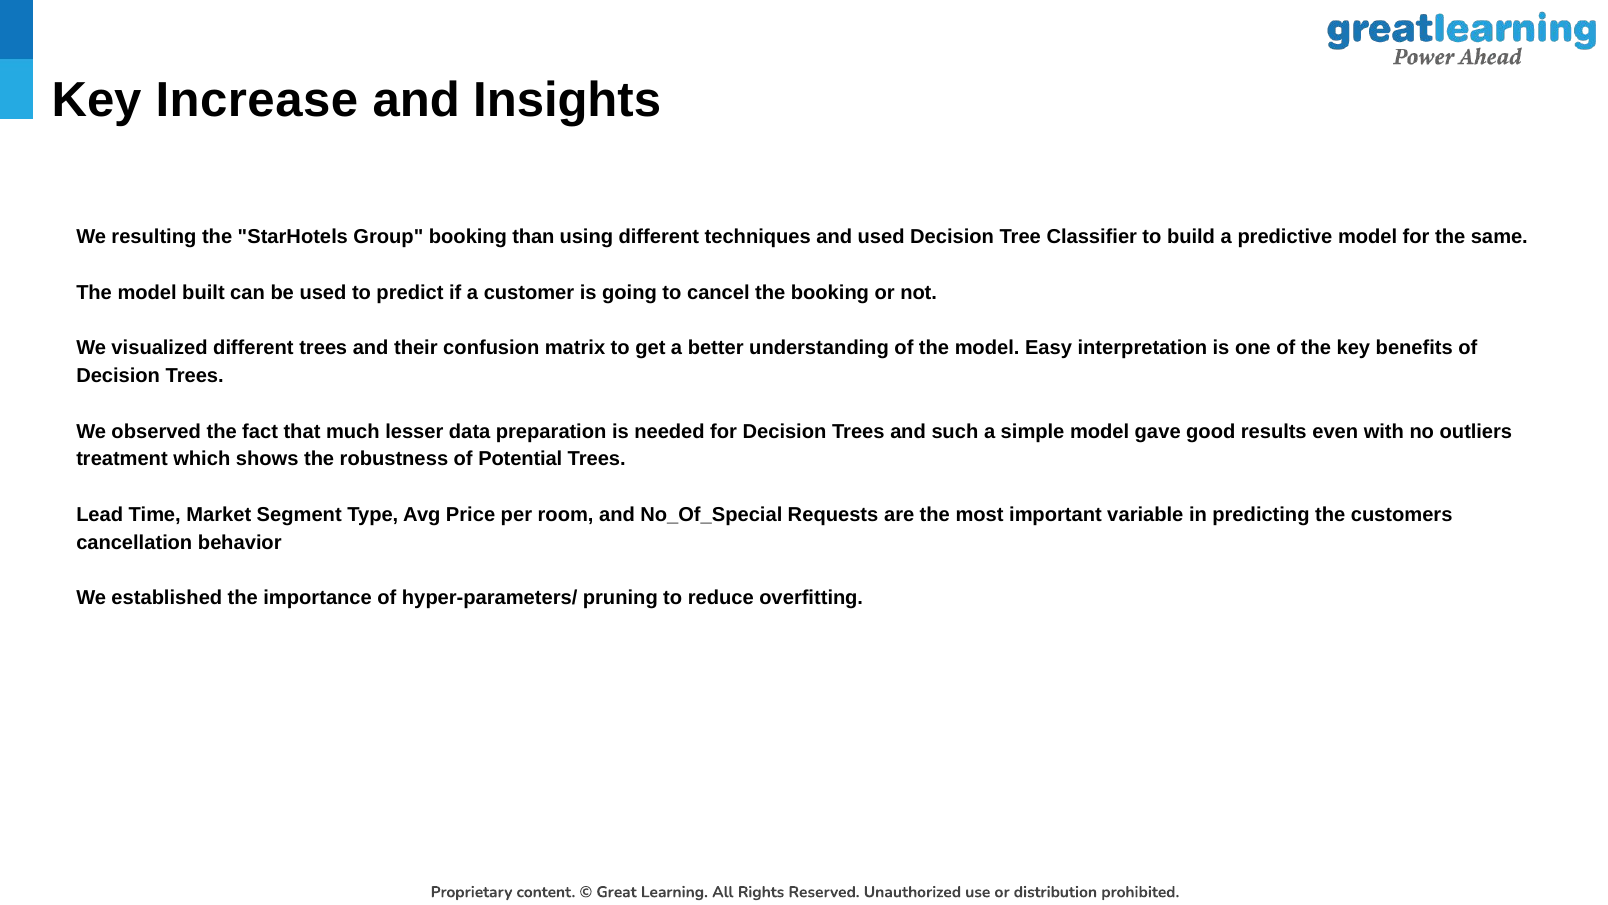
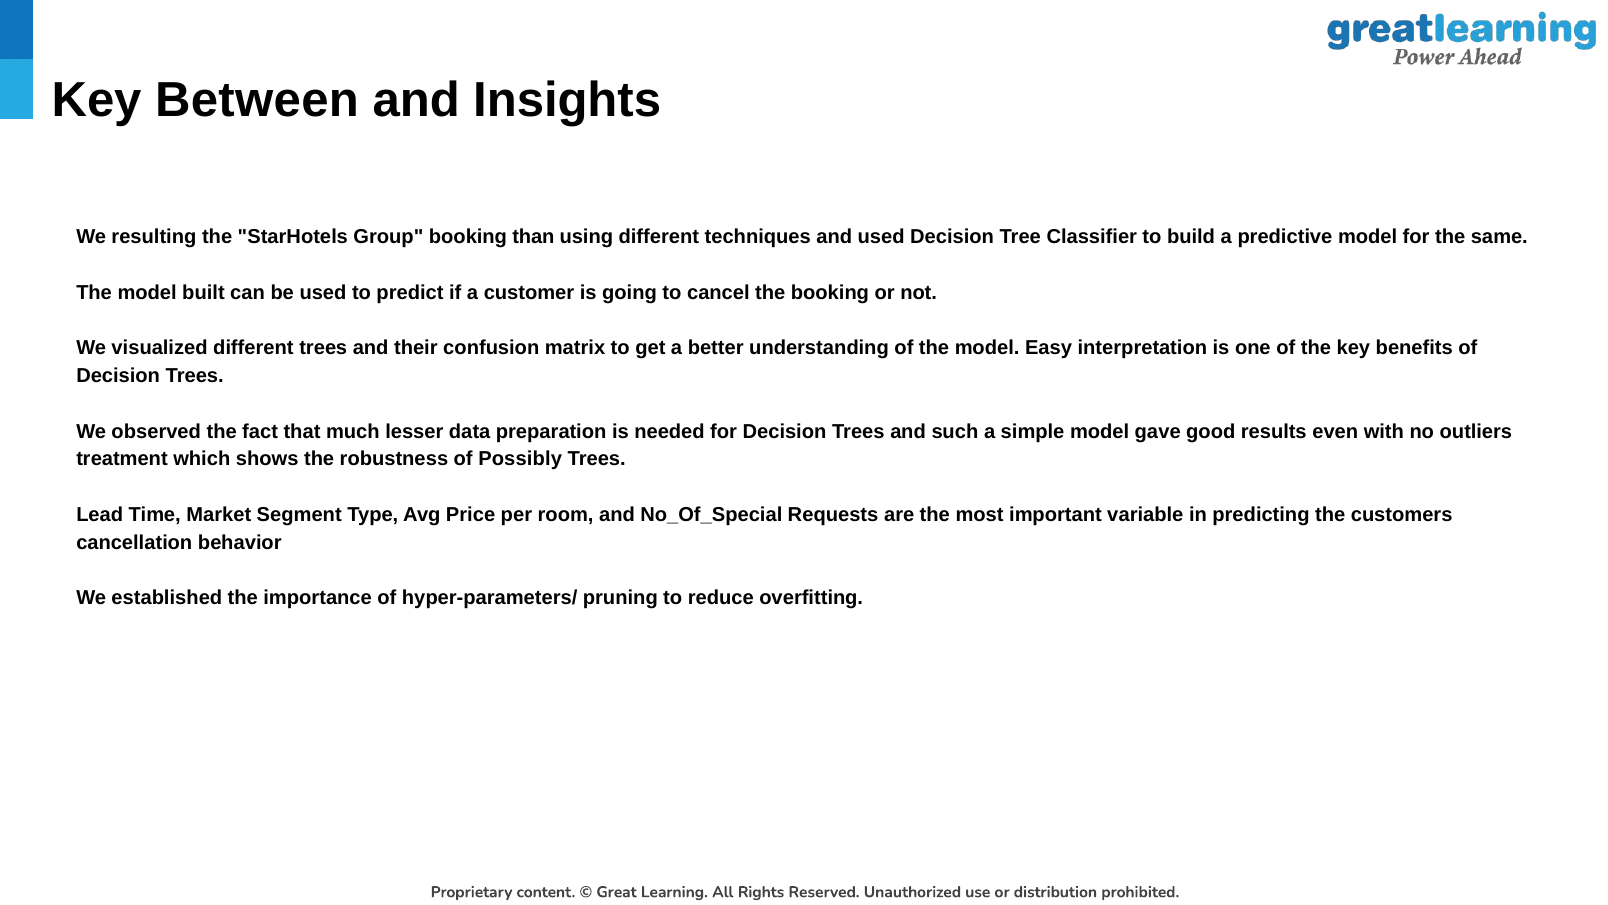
Increase: Increase -> Between (257, 100)
Potential: Potential -> Possibly (520, 459)
